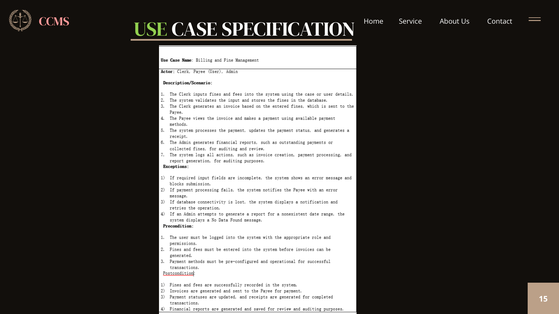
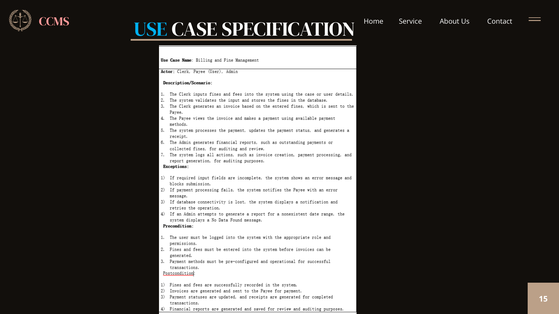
USE colour: light green -> light blue (151, 29)
